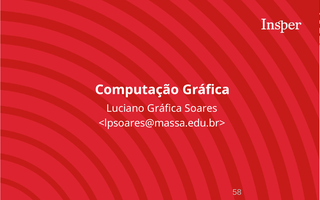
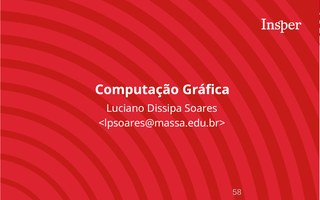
Luciano Gráfica: Gráfica -> Dissipa (165, 109)
